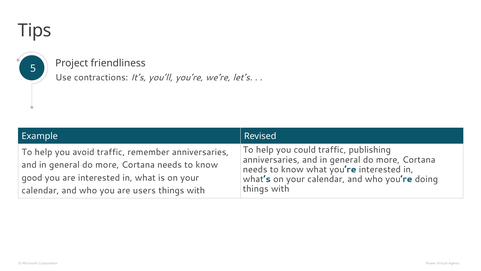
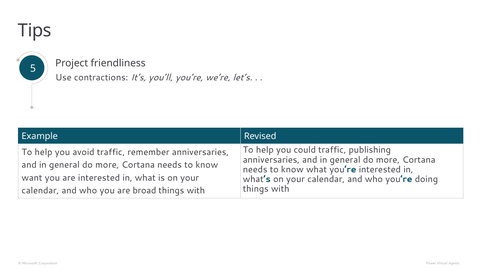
good: good -> want (32, 177)
users: users -> broad (144, 190)
